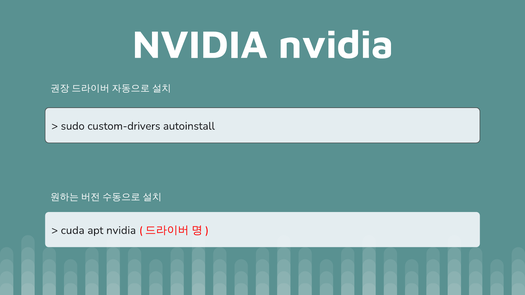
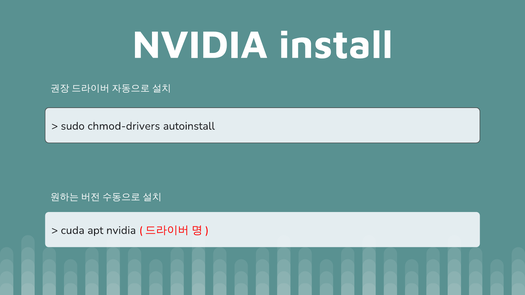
NVIDIA nvidia: nvidia -> install (336, 45)
custom-drivers: custom-drivers -> chmod-drivers (124, 126)
